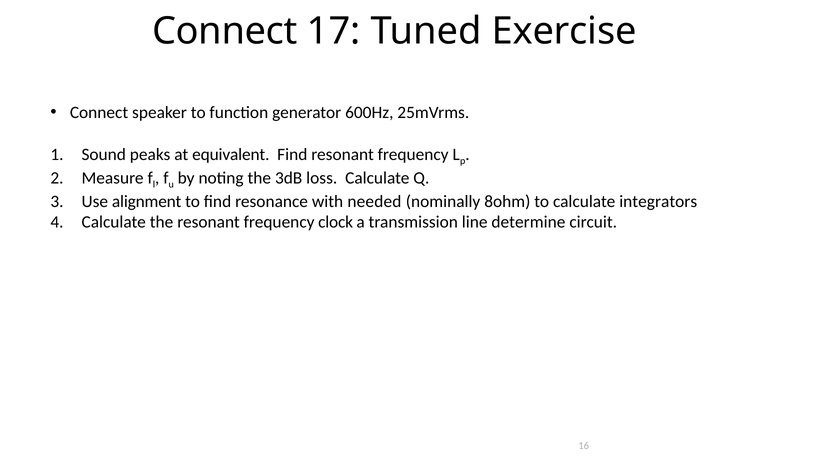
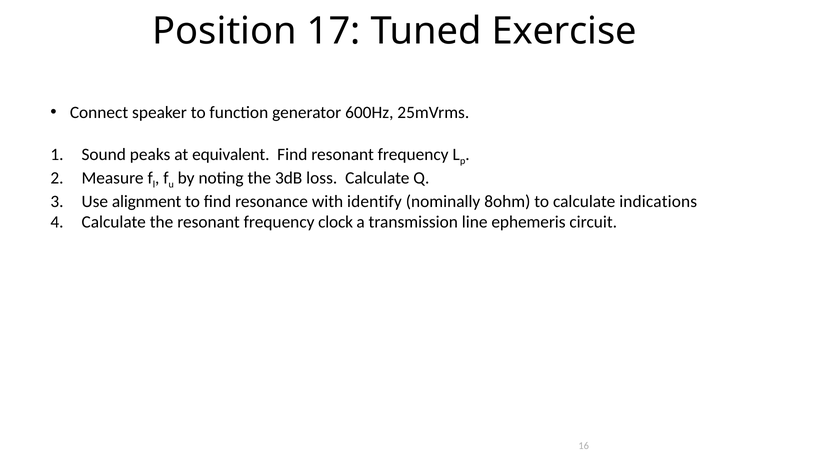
Connect: Connect -> Position (225, 31)
needed: needed -> identify (374, 202)
integrators: integrators -> indications (658, 202)
determine: determine -> ephemeris (528, 222)
